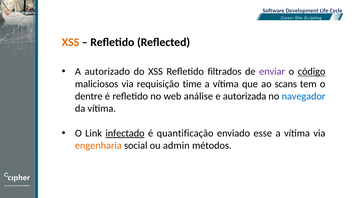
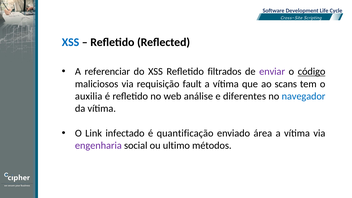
XSS colour: orange -> blue (70, 42)
autorizado: autorizado -> referenciar (107, 72)
time: time -> fault (192, 84)
dentre: dentre -> auxilia (89, 96)
autorizada: autorizada -> diferentes (244, 96)
infectado underline: present -> none (125, 133)
esse: esse -> área (263, 133)
engenharia colour: orange -> purple (98, 145)
admin: admin -> ultimo (176, 145)
